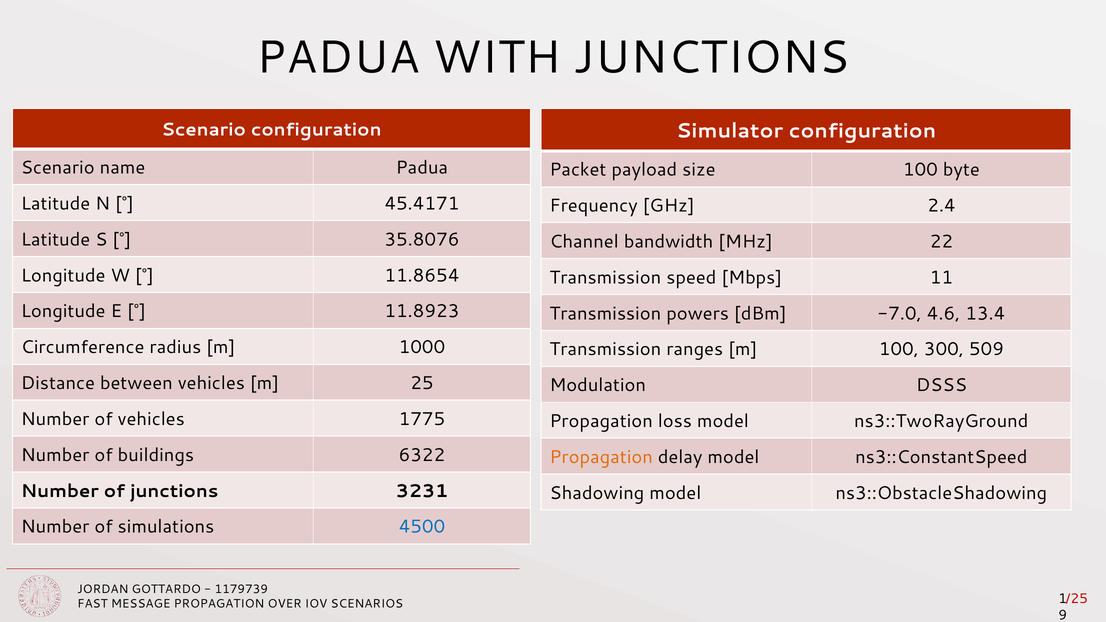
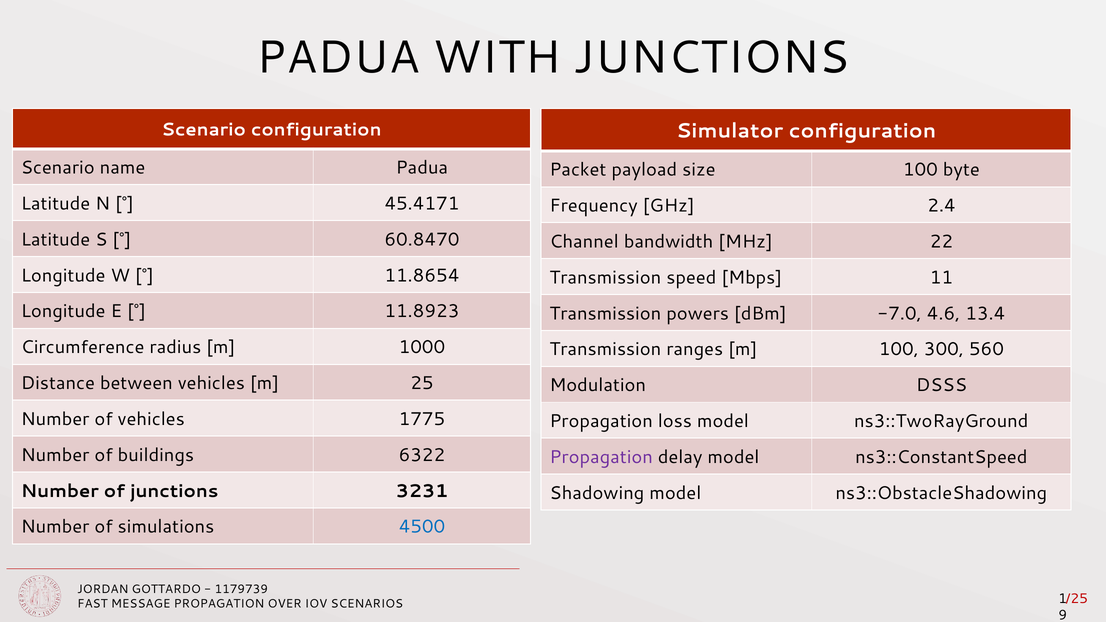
35.8076: 35.8076 -> 60.8470 (422, 240)
509: 509 -> 560 (986, 349)
Propagation colour: orange -> purple (601, 457)
